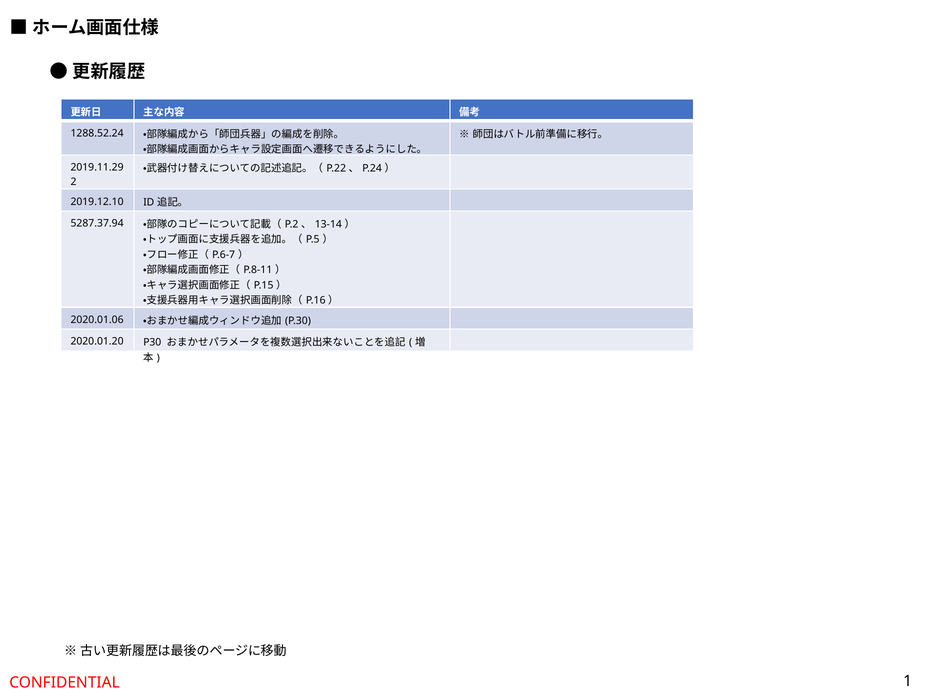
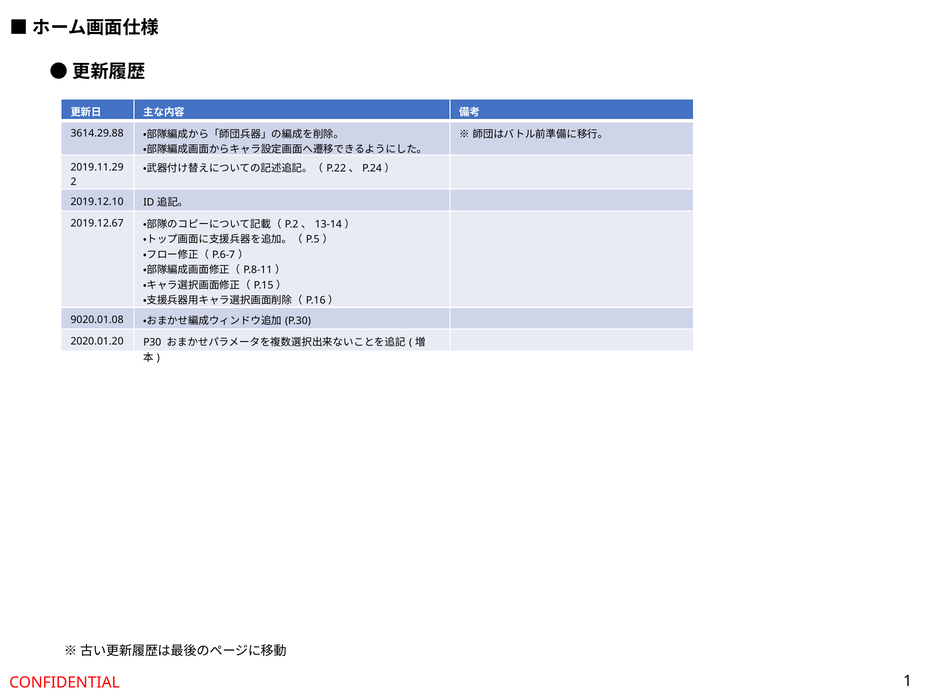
1288.52.24: 1288.52.24 -> 3614.29.88 (97, 133)
5287.37.94: 5287.37.94 -> 2019.12.67 (97, 223)
2020.01.06: 2020.01.06 -> 9020.01.08 (97, 320)
